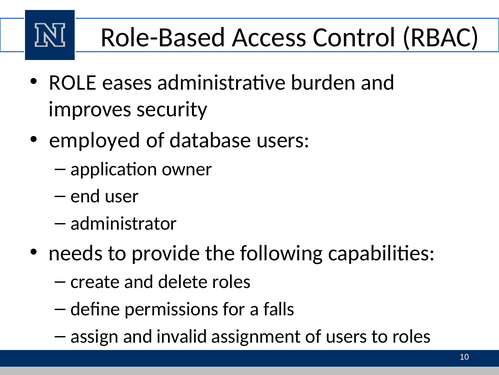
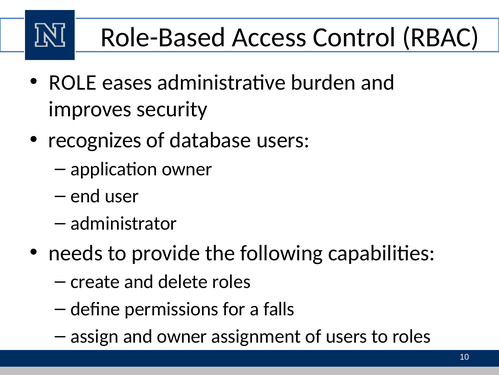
employed: employed -> recognizes (95, 140)
and invalid: invalid -> owner (182, 336)
